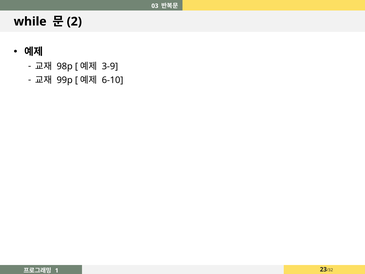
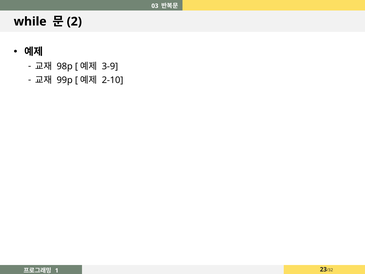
6-10: 6-10 -> 2-10 (113, 80)
